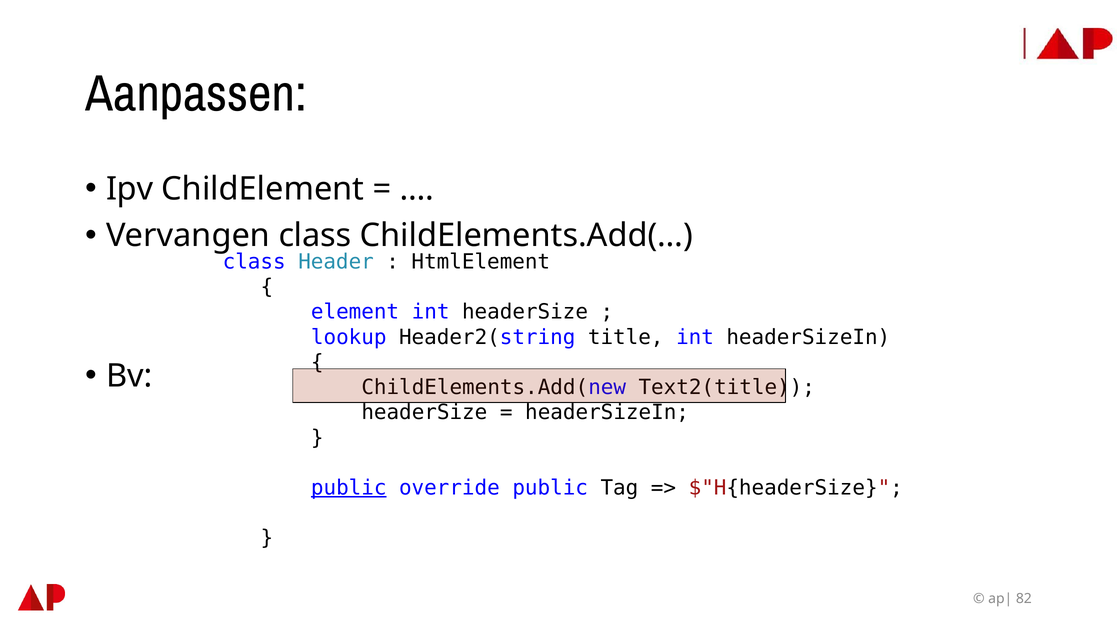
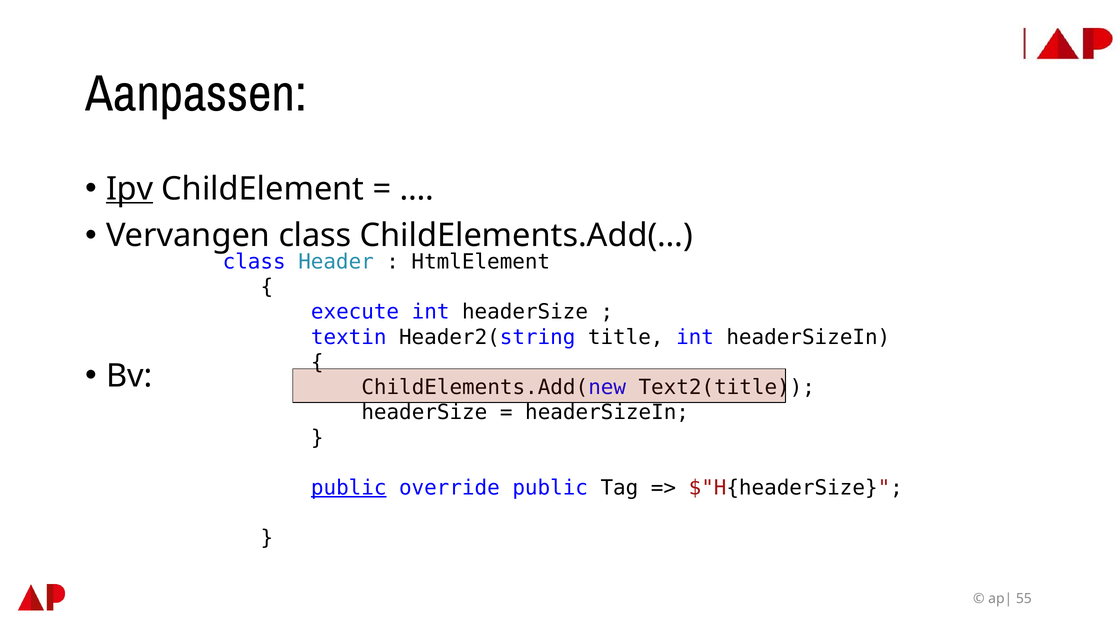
Ipv underline: none -> present (130, 189)
element: element -> execute (355, 312)
lookup: lookup -> textin (349, 337)
82: 82 -> 55 (1024, 599)
